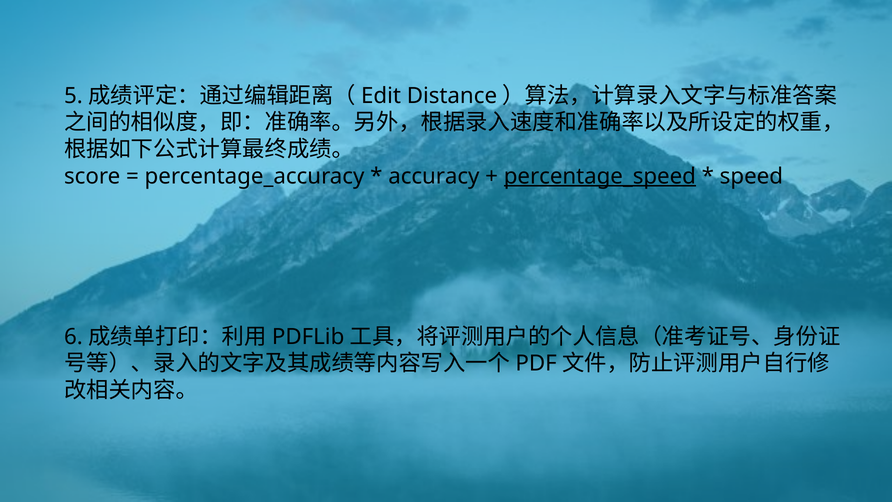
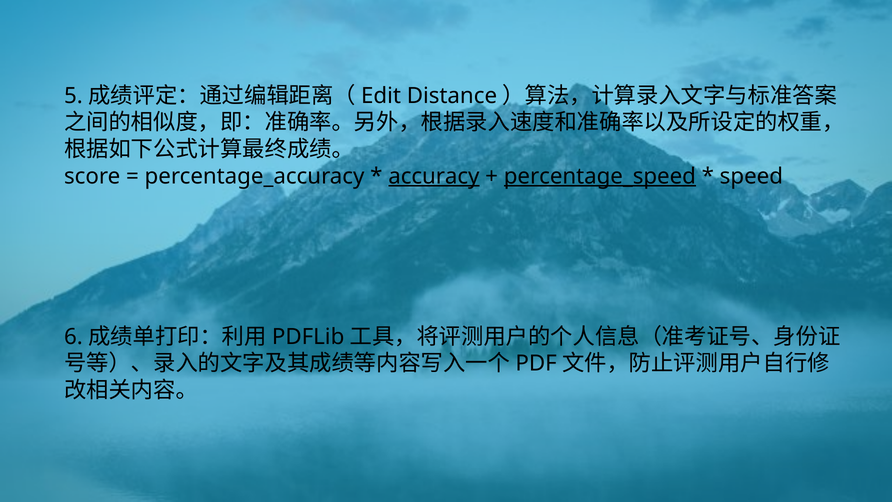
accuracy underline: none -> present (434, 176)
